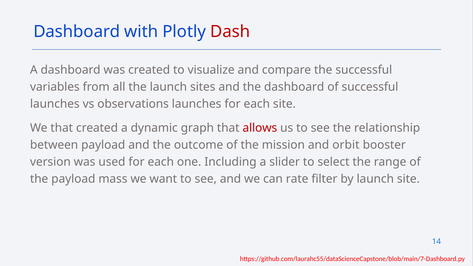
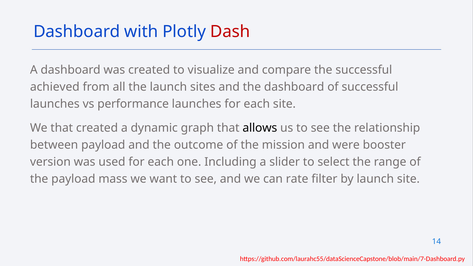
variables: variables -> achieved (55, 87)
observations: observations -> performance (133, 104)
allows colour: red -> black (260, 128)
orbit: orbit -> were (346, 145)
